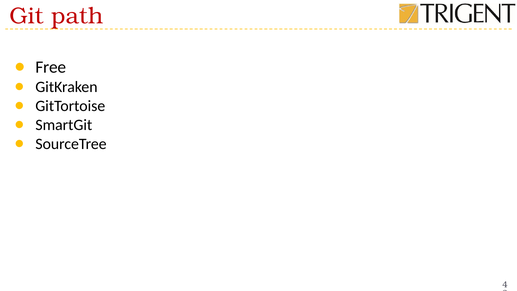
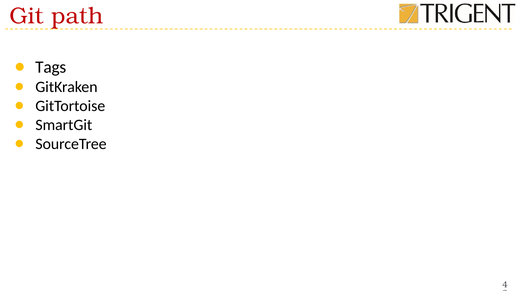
Free: Free -> Tags (51, 67)
